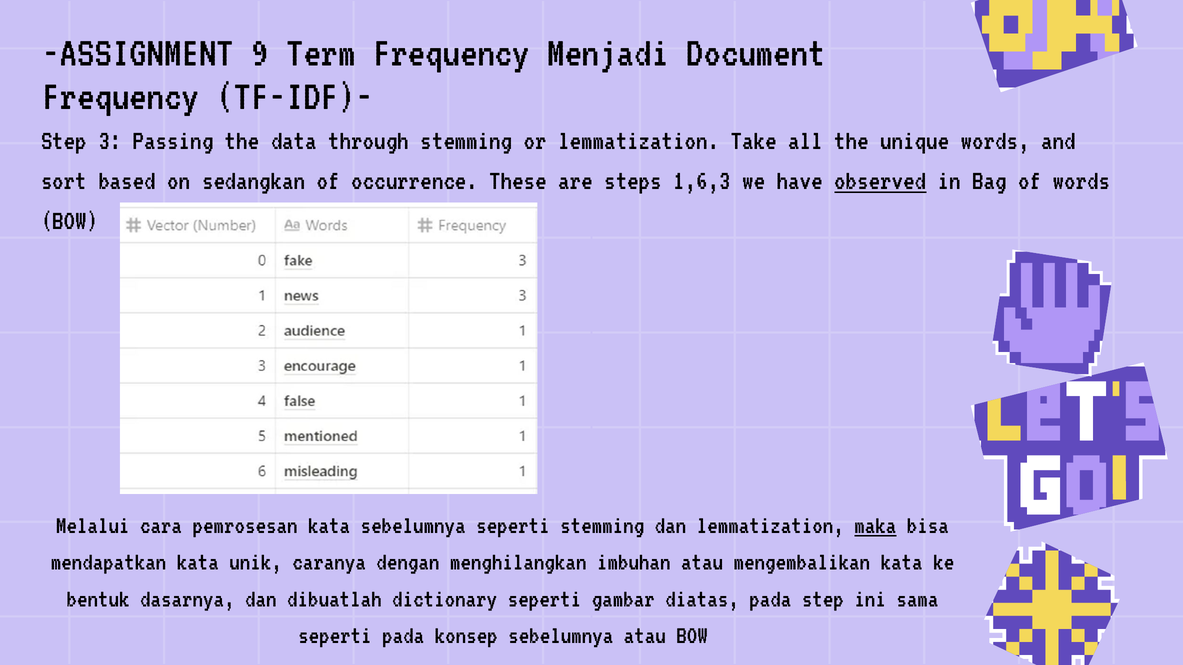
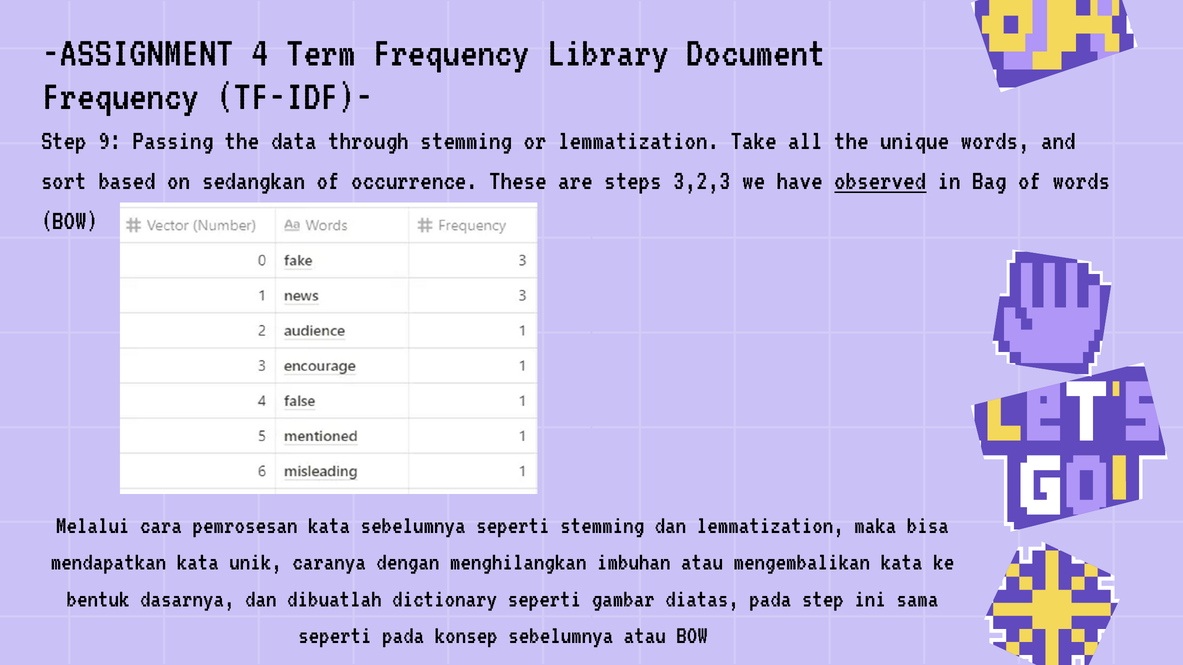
9: 9 -> 4 (260, 51)
Menjadi: Menjadi -> Library (608, 51)
3: 3 -> 9 (110, 140)
1,6,3: 1,6,3 -> 3,2,3 (702, 180)
maka underline: present -> none (875, 525)
